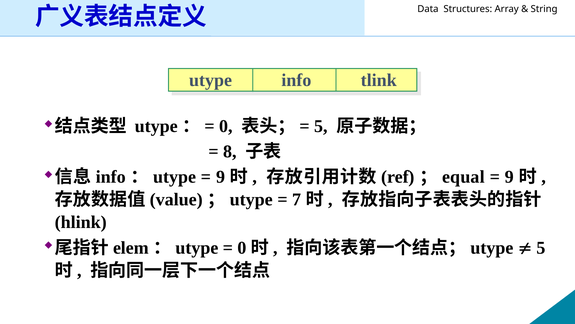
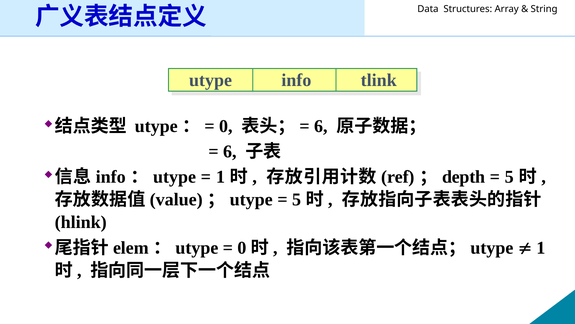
5: 5 -> 6 (321, 126)
8: 8 -> 6 (230, 151)
9: 9 -> 1 (221, 177)
equal: equal -> depth (464, 177)
9: 9 -> 5 (509, 177)
7: 7 -> 5 (297, 199)
5: 5 -> 1 (541, 247)
